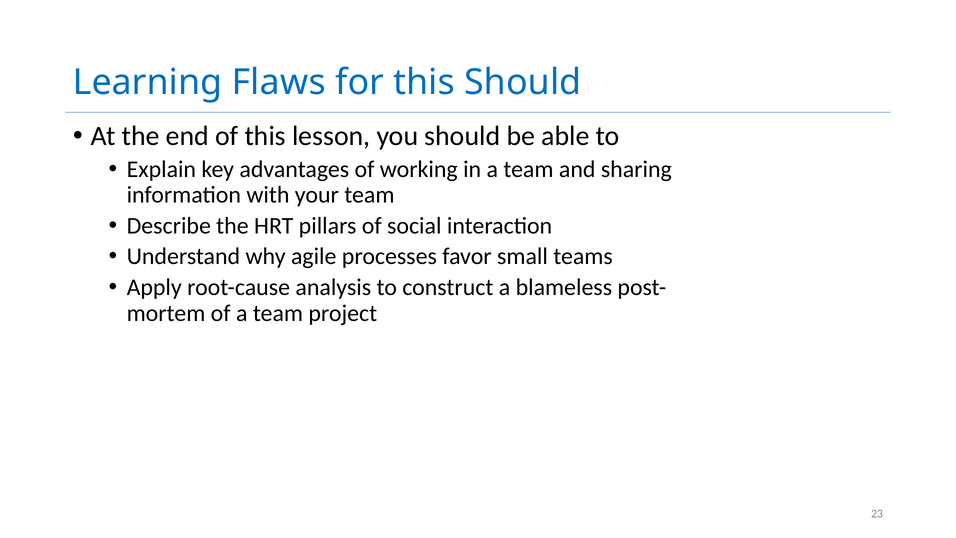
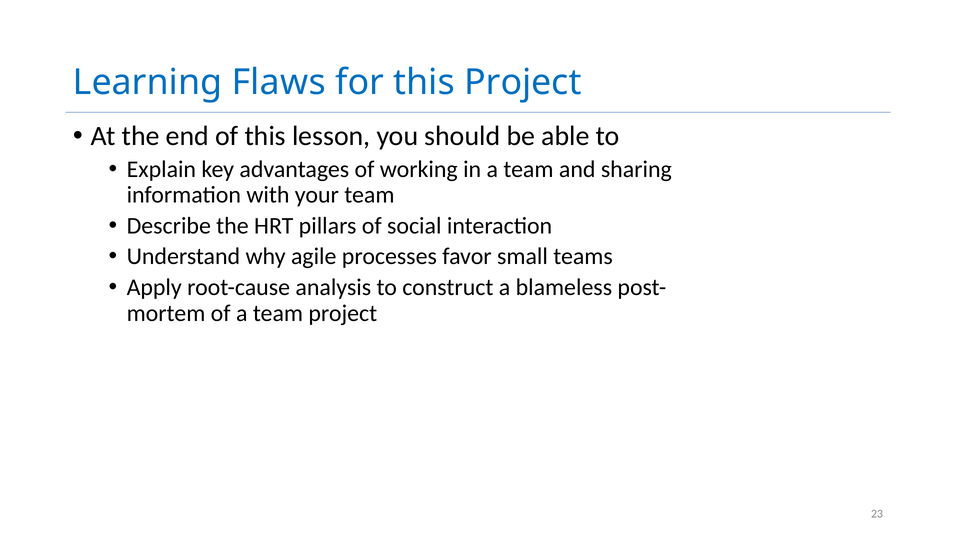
this Should: Should -> Project (523, 82)
